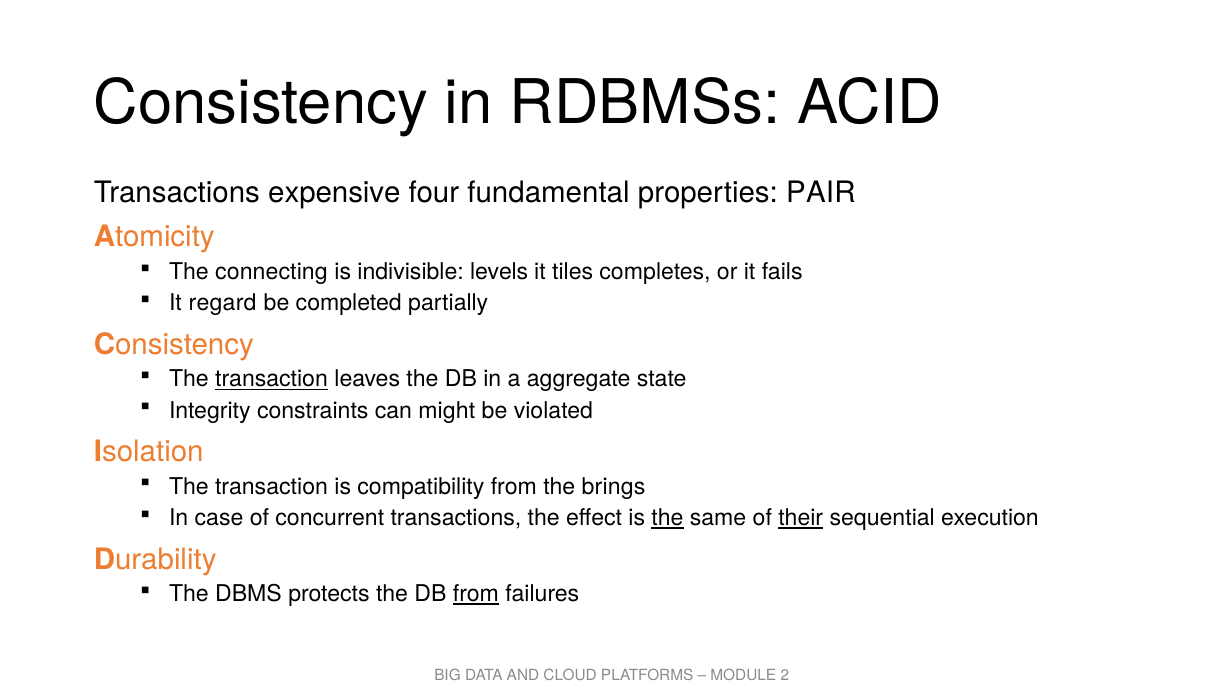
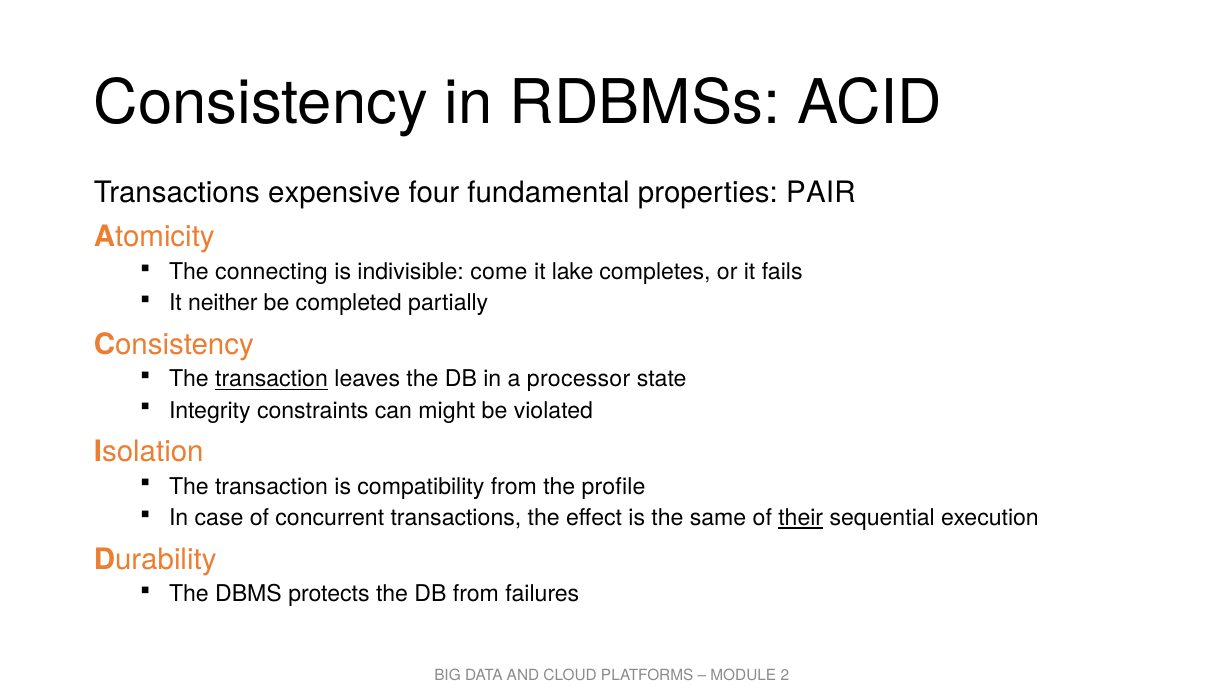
levels: levels -> come (499, 272)
tiles: tiles -> lake (573, 272)
regard: regard -> neither (223, 303)
aggregate: aggregate -> processor (579, 379)
brings: brings -> profile (614, 487)
the underline: present -> none (667, 518)
from underline: present -> none (476, 594)
